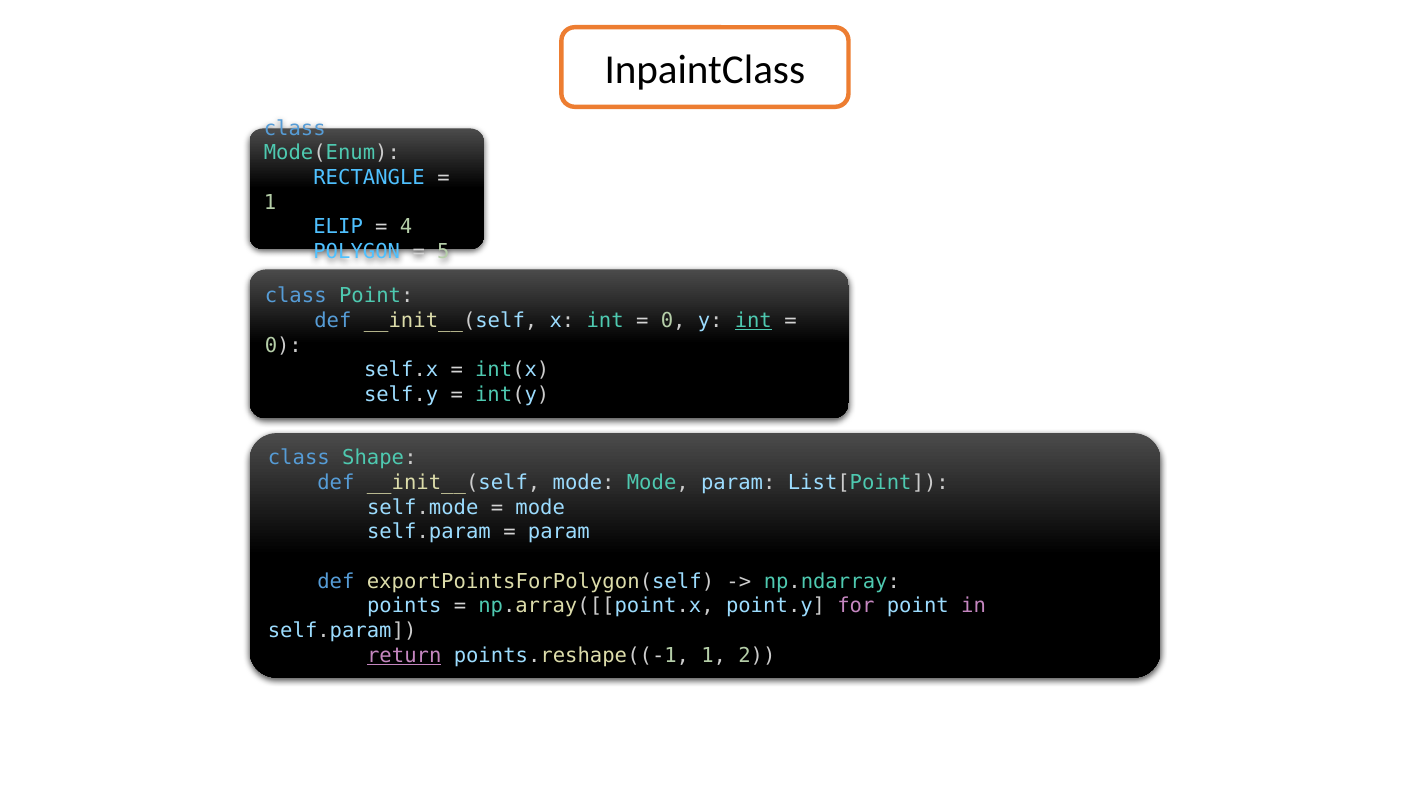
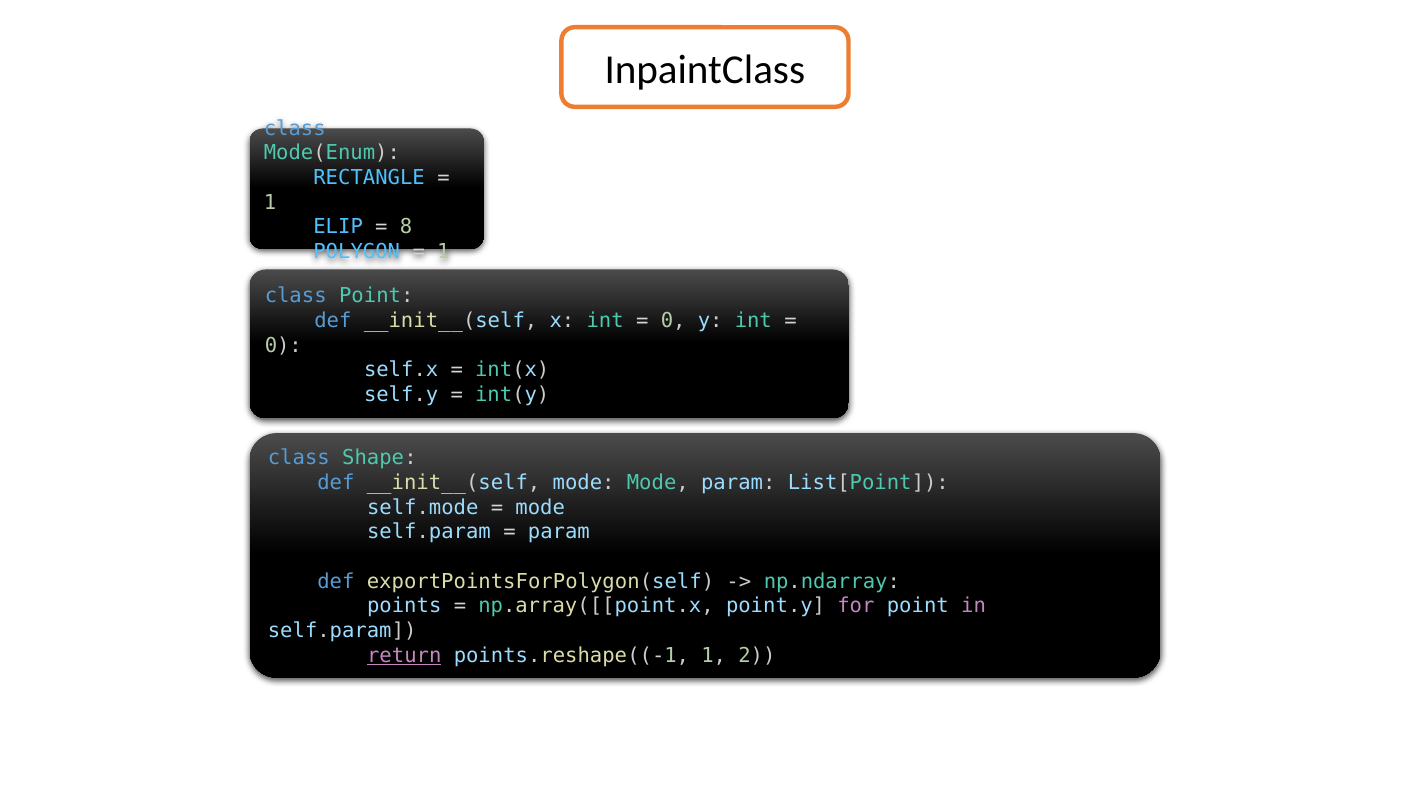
4: 4 -> 8 (406, 227)
5: 5 -> 1 (443, 252)
int underline: present -> none (753, 321)
